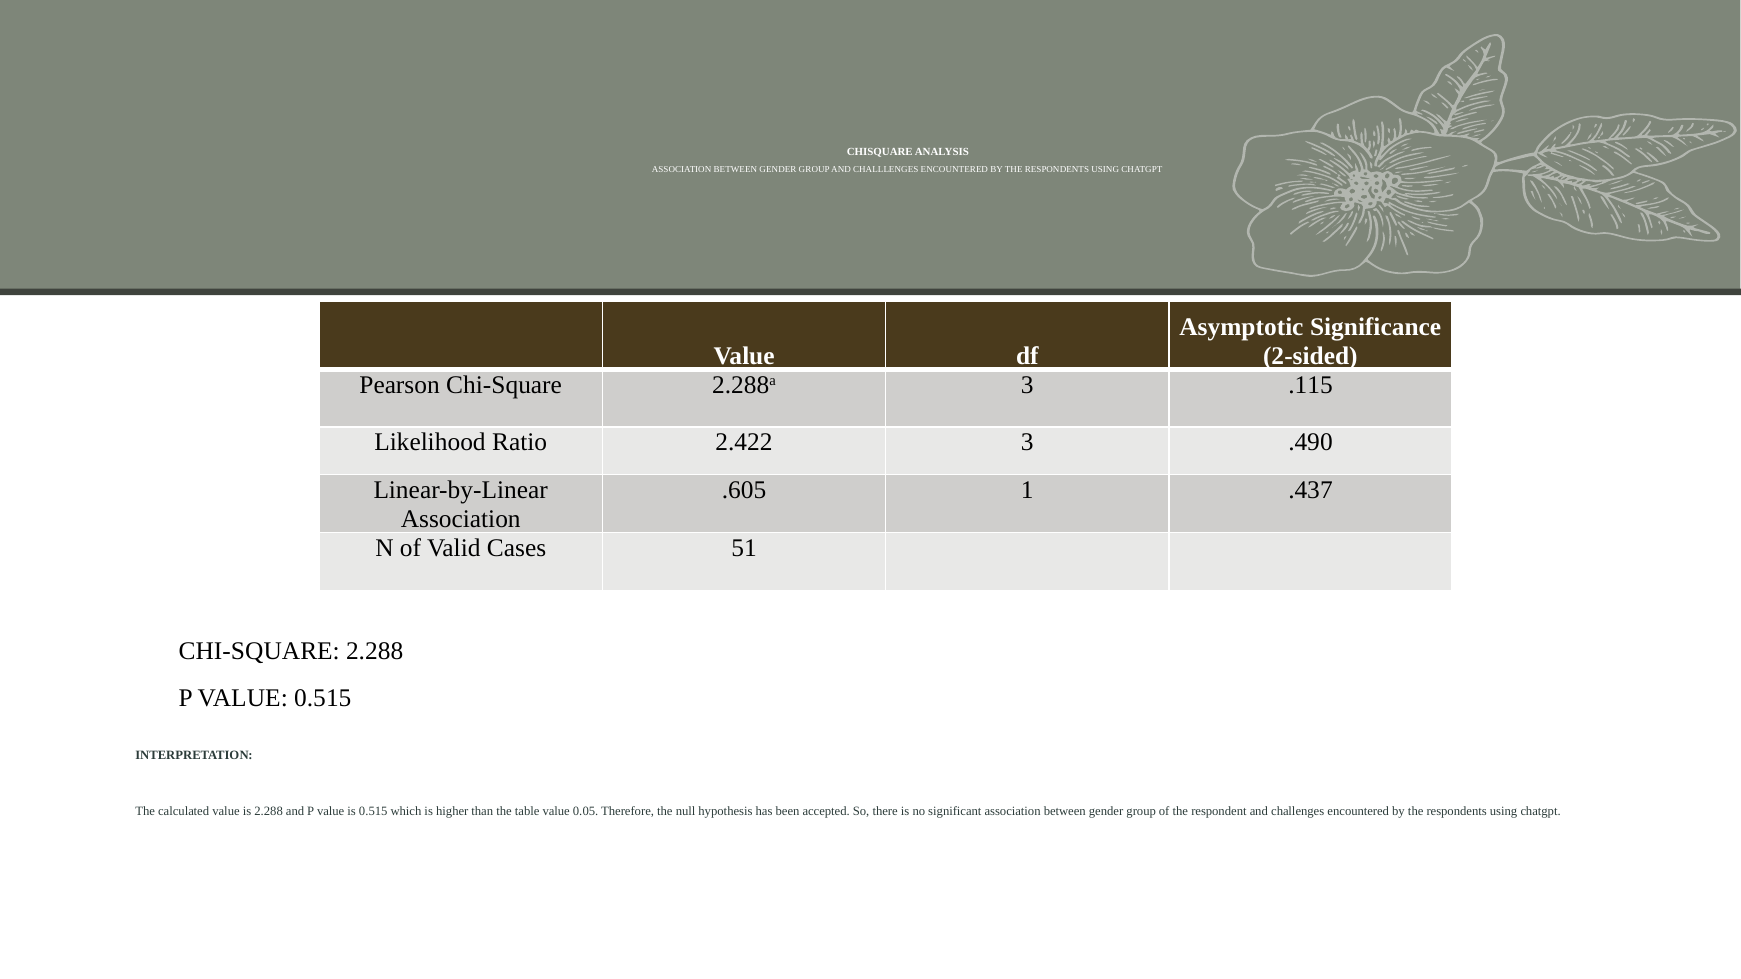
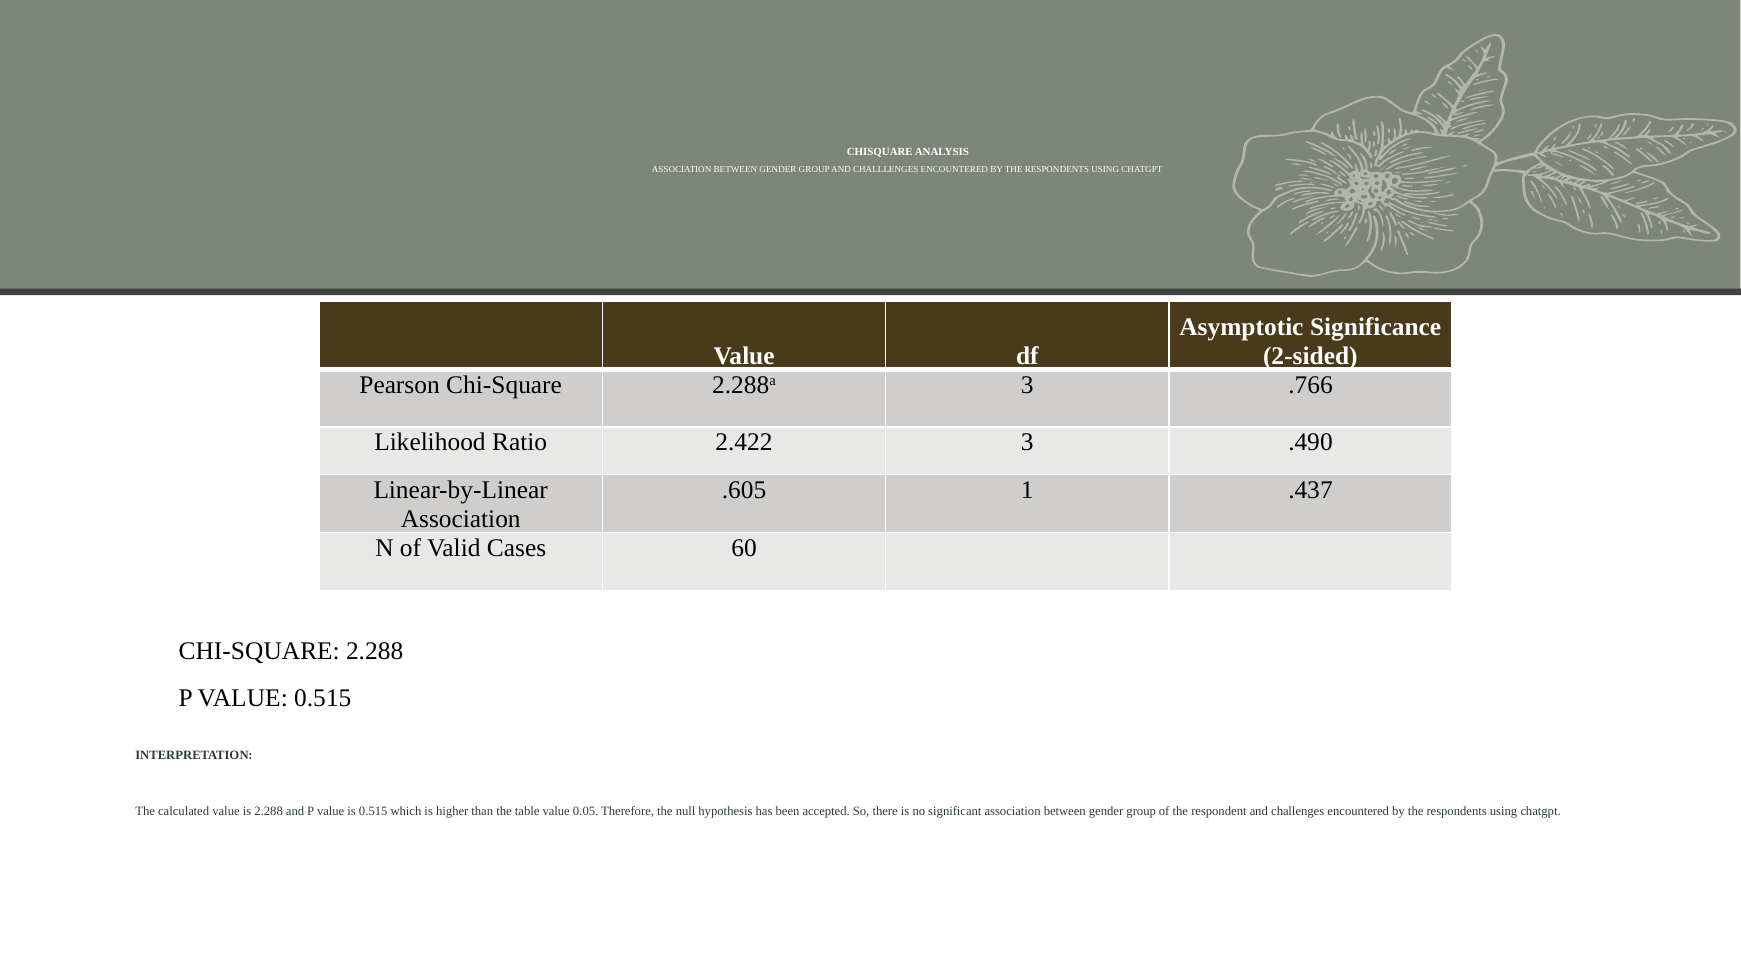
.115: .115 -> .766 (1311, 385)
51: 51 -> 60 (744, 548)
